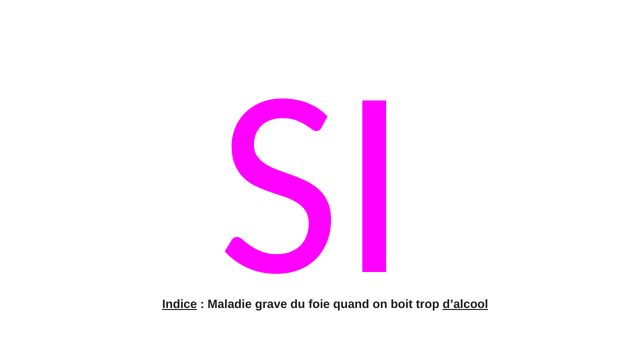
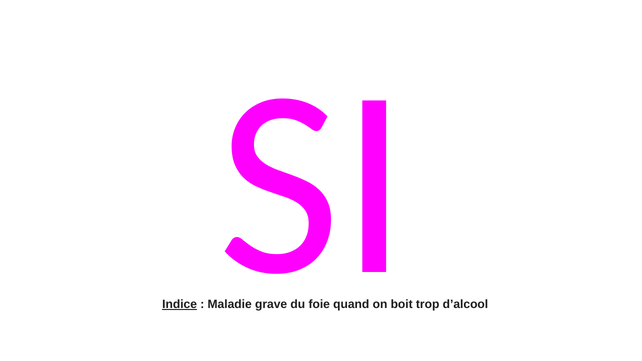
d’alcool underline: present -> none (465, 304)
